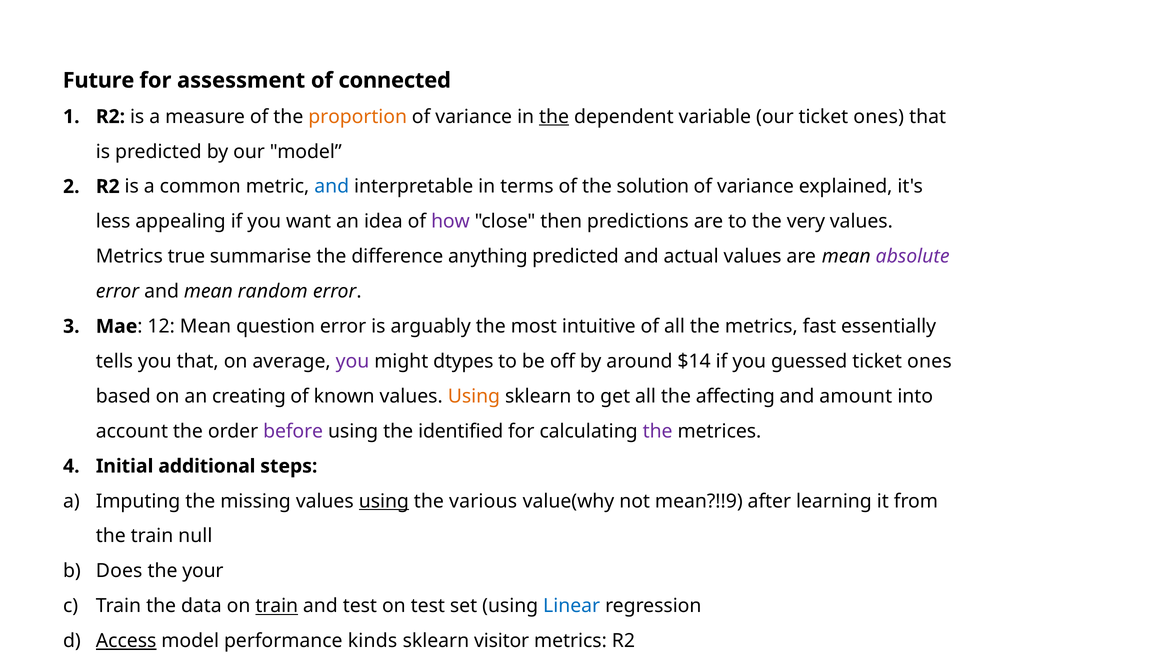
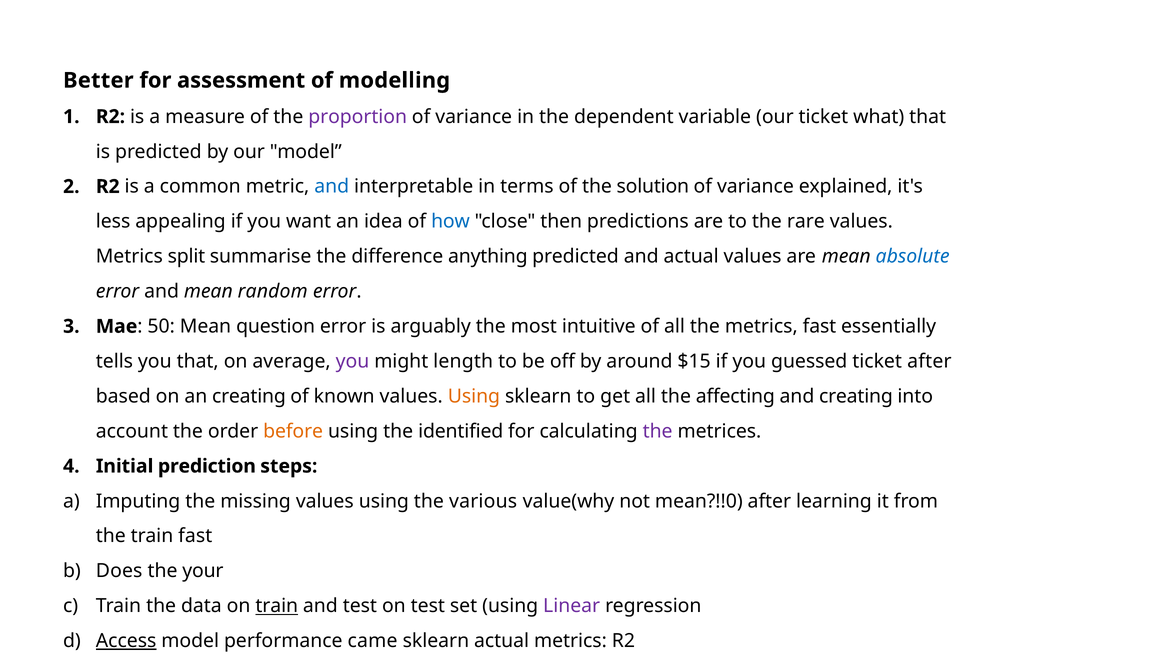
Future: Future -> Better (98, 80)
connected: connected -> modelling (394, 80)
proportion colour: orange -> purple (358, 117)
the underline: present -> none (554, 117)
our ticket ones: ones -> what (879, 117)
how colour: purple -> blue (451, 222)
very: very -> rare (806, 222)
true: true -> split (186, 257)
absolute colour: purple -> blue (913, 257)
12: 12 -> 50 (161, 327)
dtypes: dtypes -> length (463, 362)
$14: $14 -> $15 (694, 362)
guessed ticket ones: ones -> after (929, 362)
and amount: amount -> creating (856, 397)
before colour: purple -> orange (293, 432)
additional: additional -> prediction (207, 466)
using underline: present -> none (384, 501)
mean?!!9: mean?!!9 -> mean?!!0 (699, 501)
train null: null -> fast (195, 536)
Linear colour: blue -> purple (572, 606)
kinds: kinds -> came (372, 641)
sklearn visitor: visitor -> actual (502, 641)
